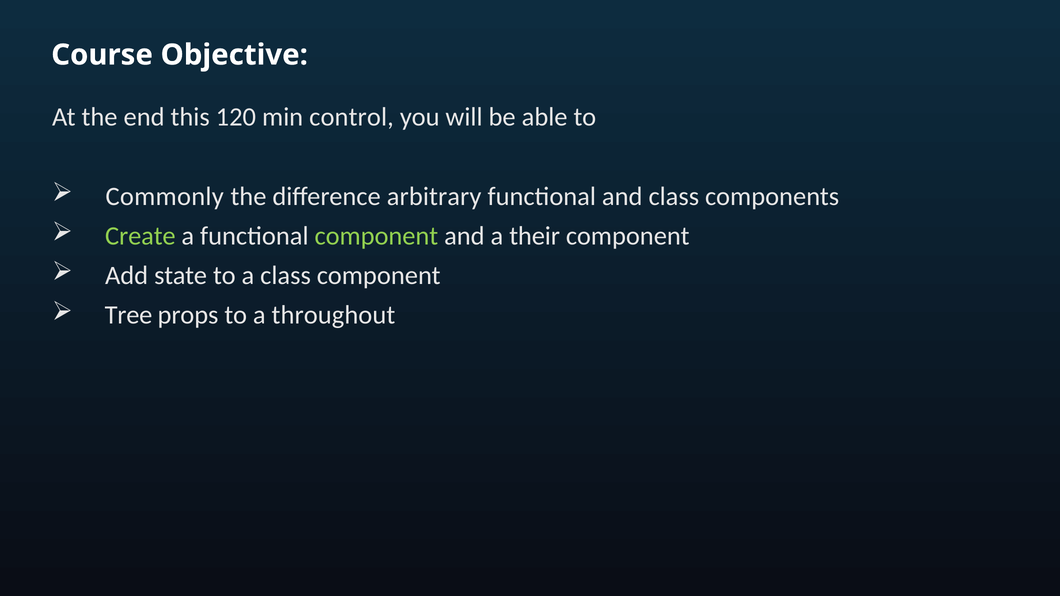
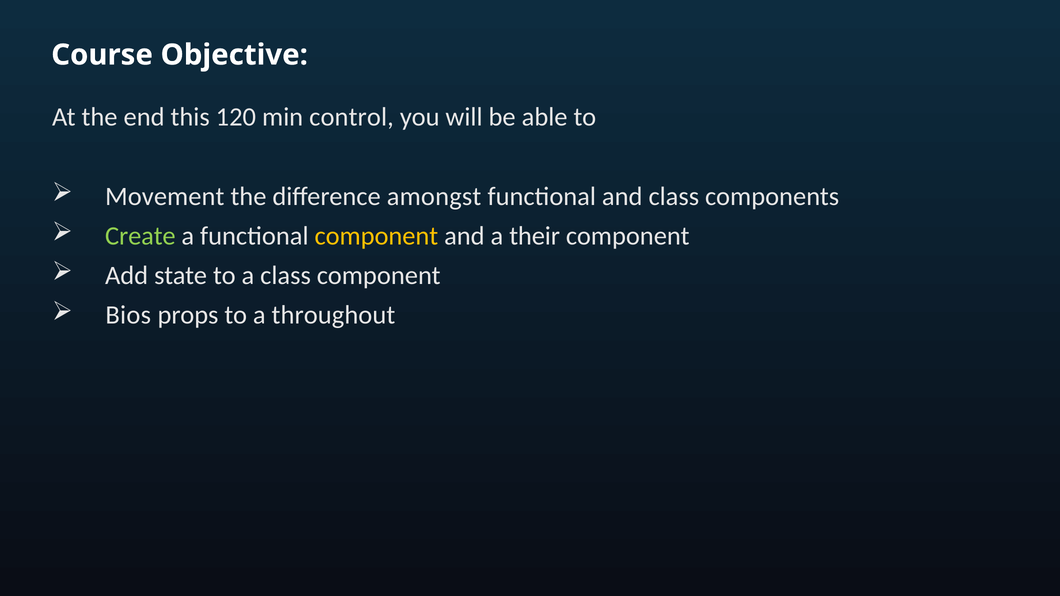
Commonly: Commonly -> Movement (165, 196)
arbitrary: arbitrary -> amongst (434, 196)
component colour: light green -> yellow (376, 236)
Tree: Tree -> Bios (128, 315)
